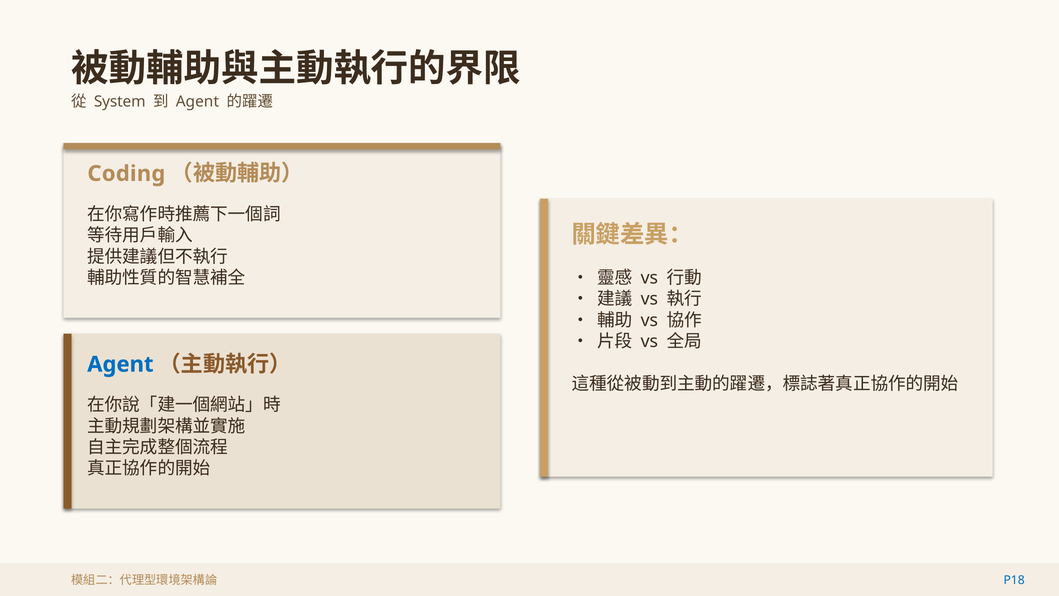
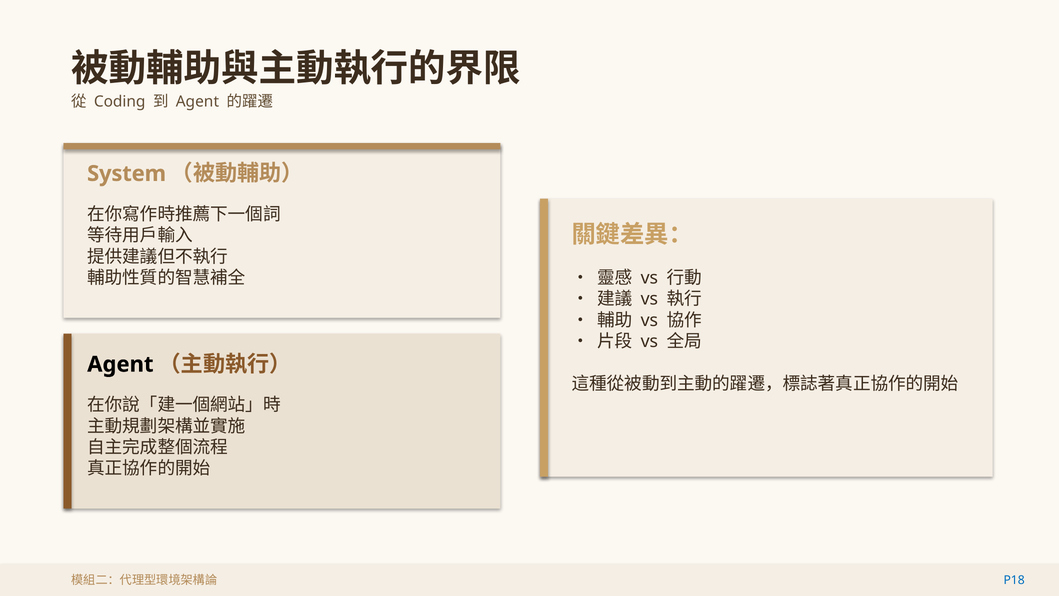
System: System -> Coding (120, 102)
Coding: Coding -> System (127, 174)
Agent colour: blue -> black (120, 364)
